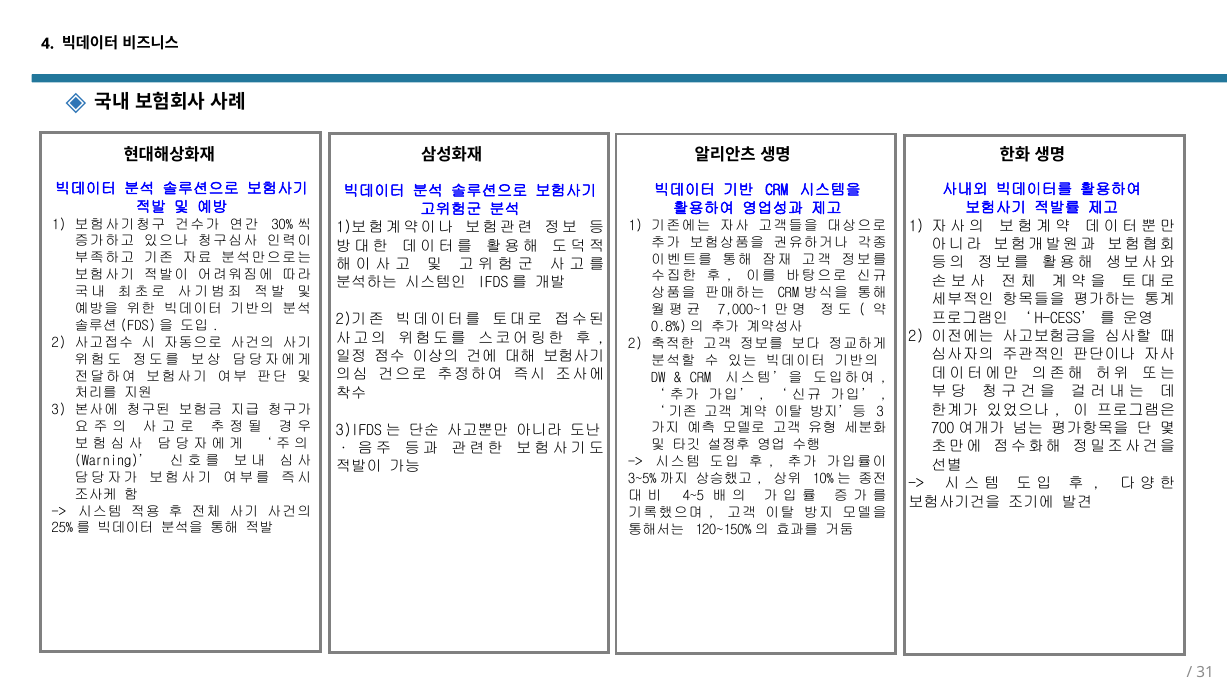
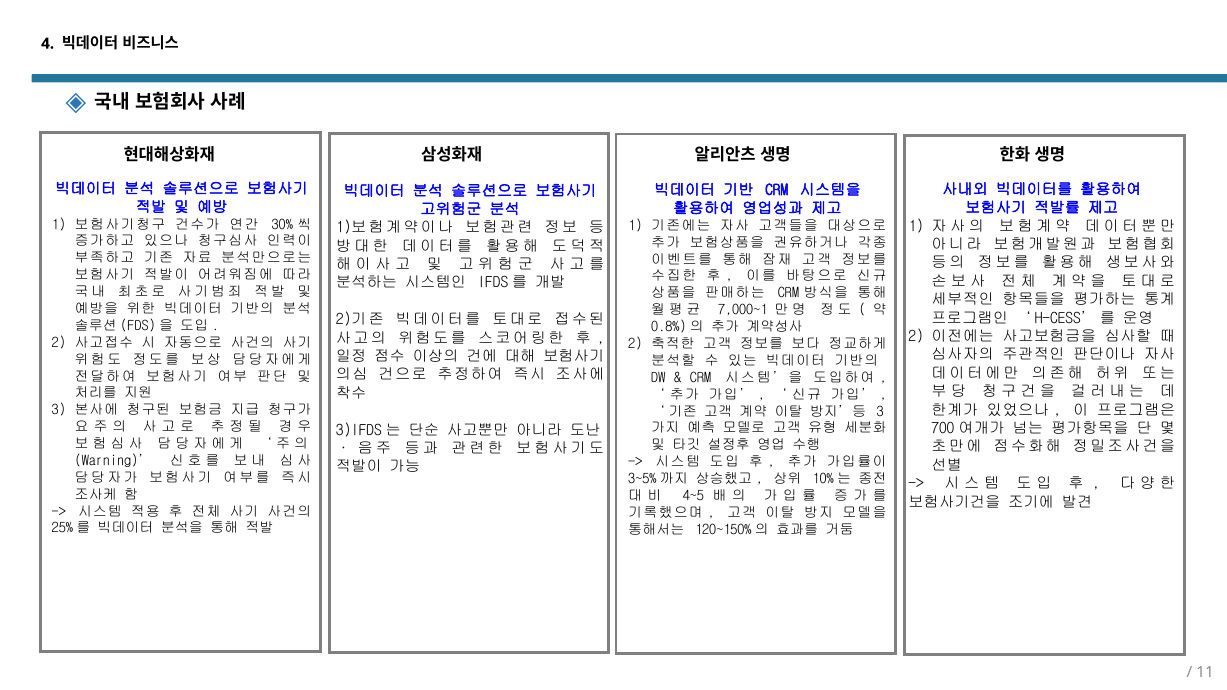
31: 31 -> 11 (1205, 672)
